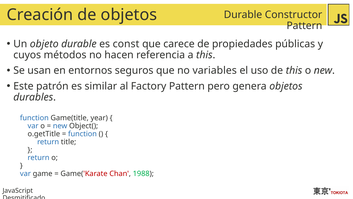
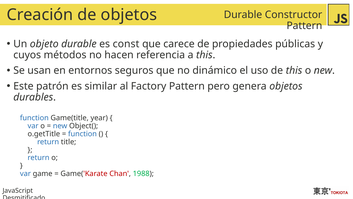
variables: variables -> dinámico (215, 70)
